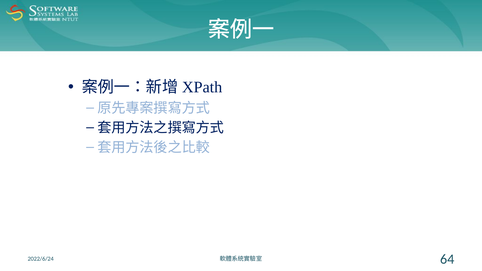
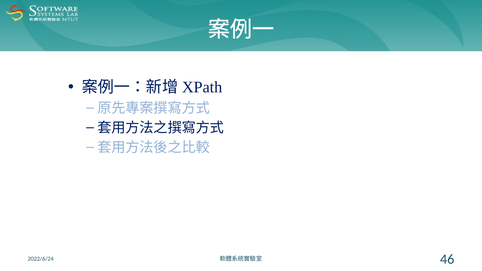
64: 64 -> 46 (447, 259)
